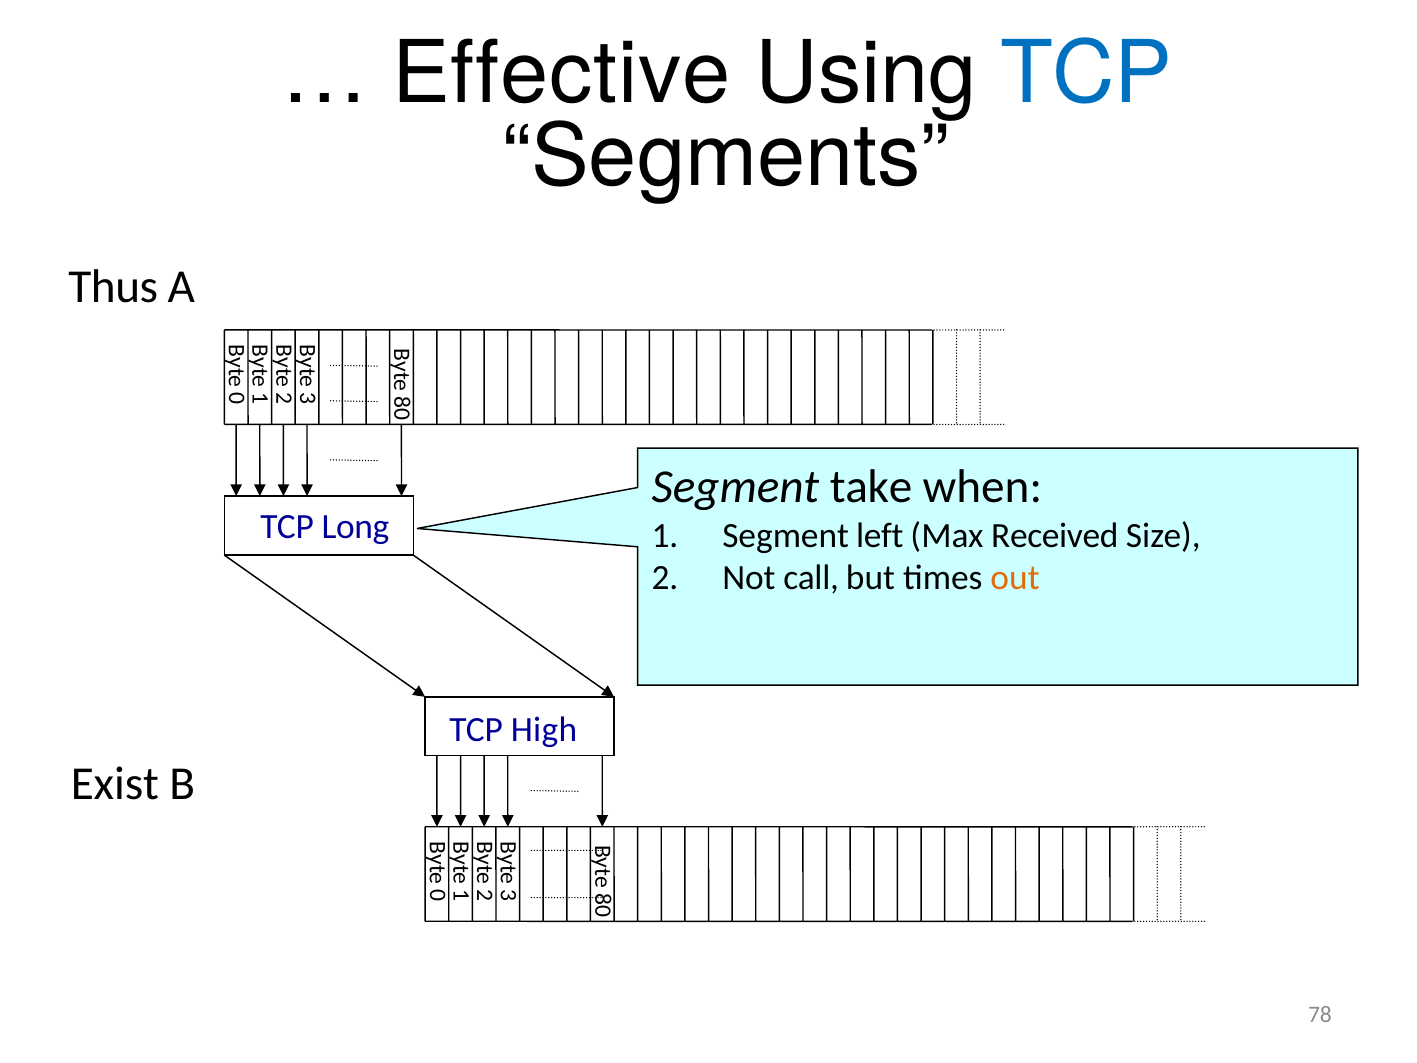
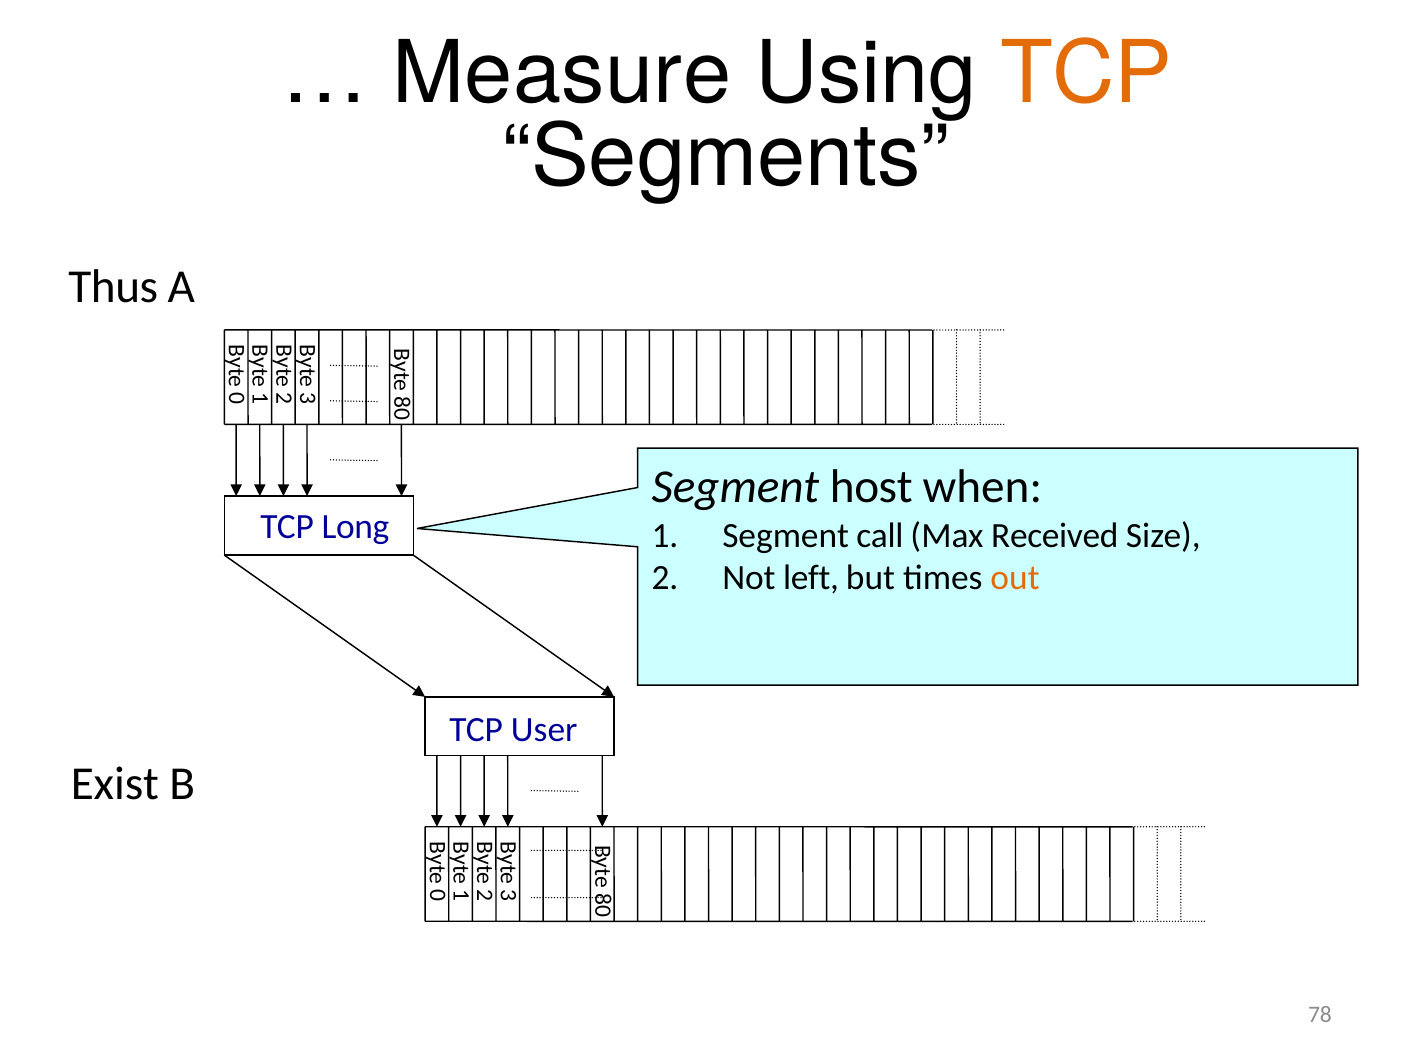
Effective: Effective -> Measure (562, 74)
TCP colour: blue -> orange (1086, 74)
take: take -> host (871, 487)
left: left -> call (880, 535)
call: call -> left (811, 578)
High: High -> User (544, 730)
